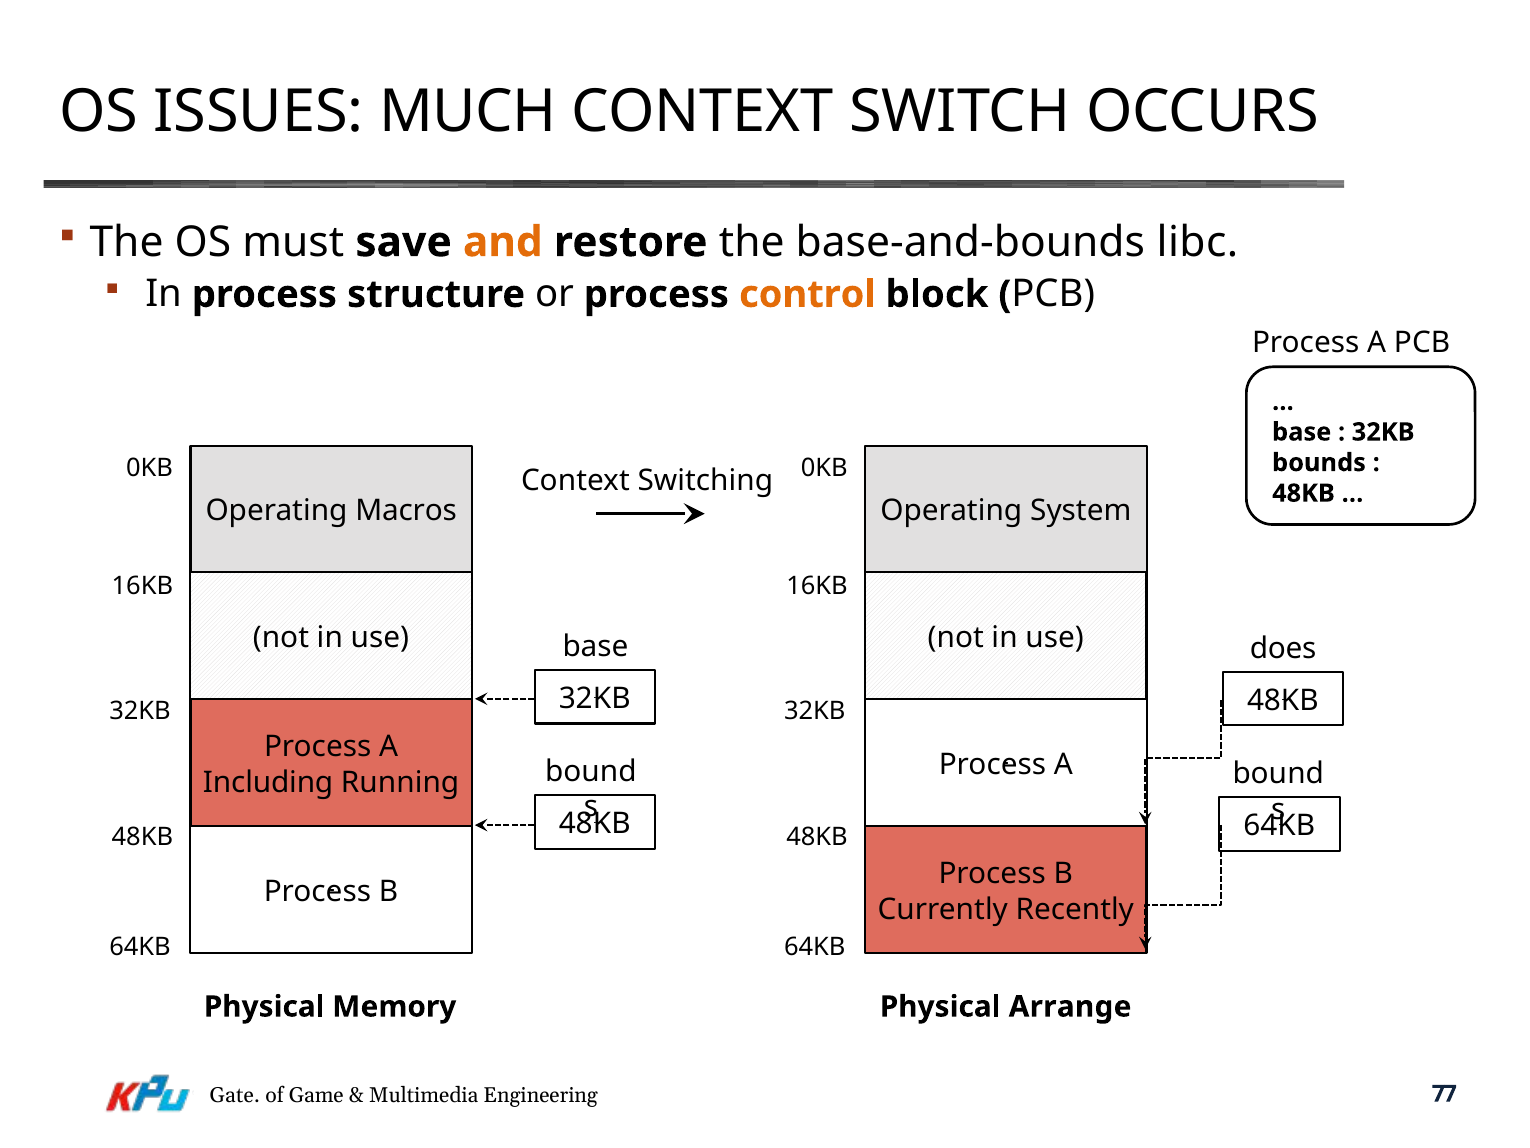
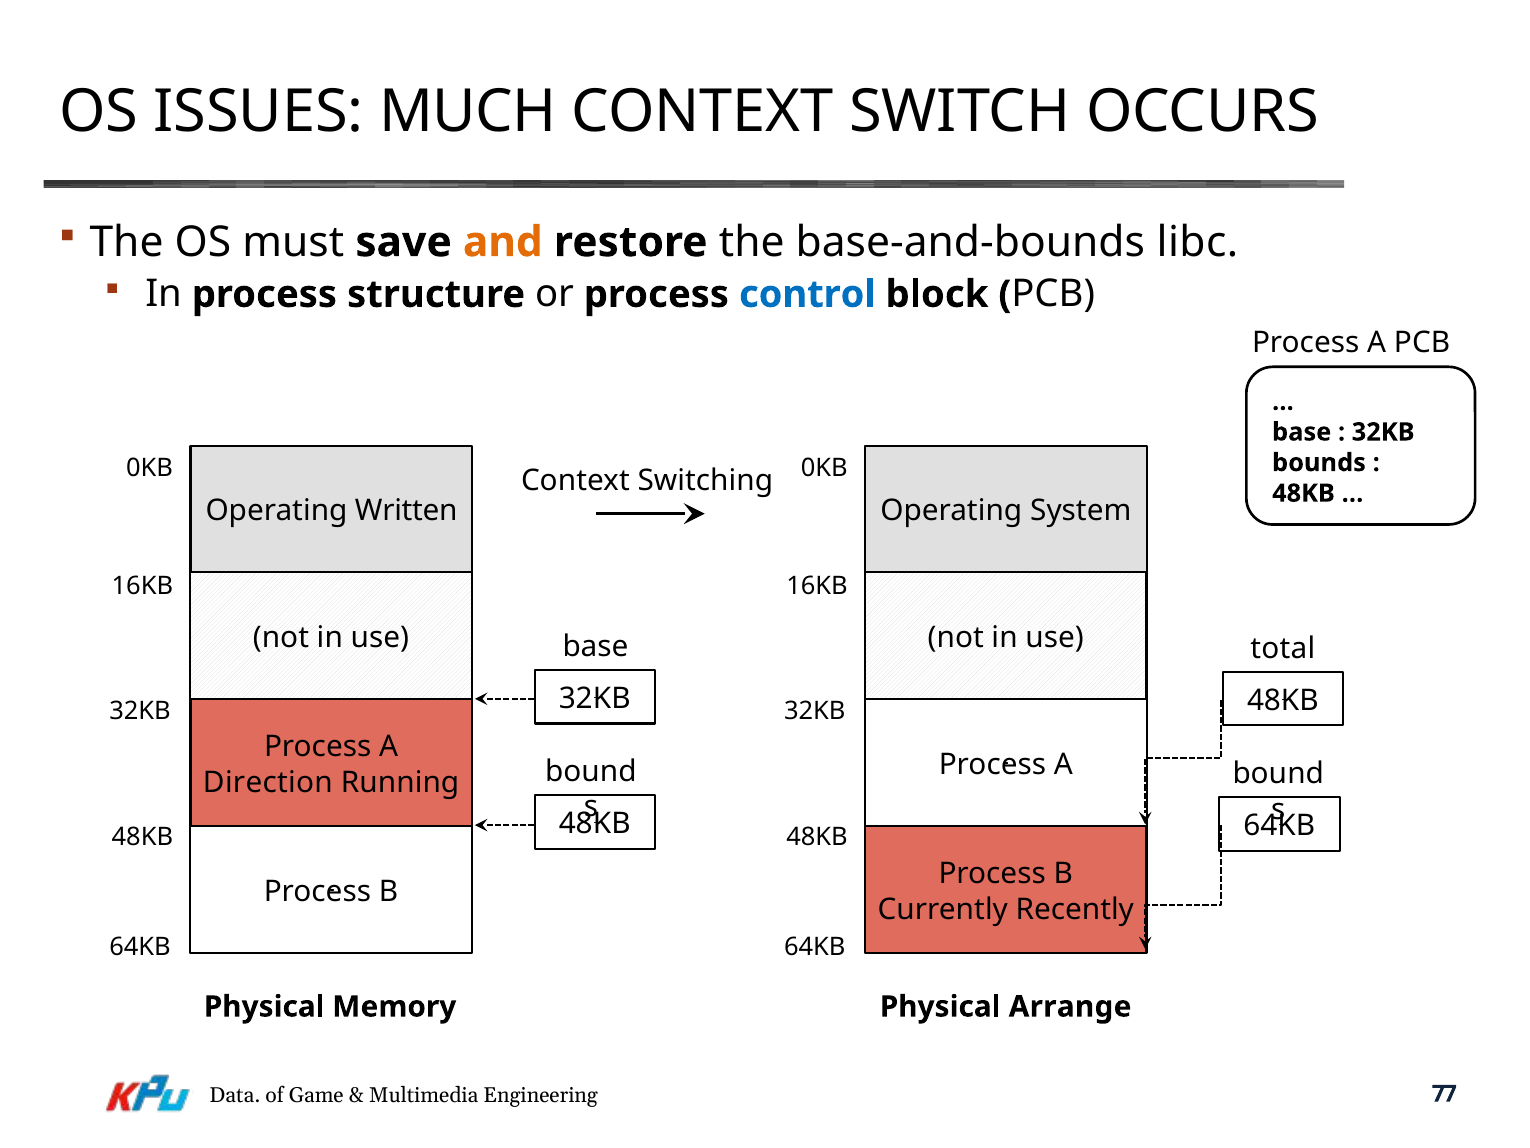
control colour: orange -> blue (807, 294)
Macros: Macros -> Written (406, 511)
does: does -> total (1283, 648)
Including: Including -> Direction (268, 782)
Gate: Gate -> Data (235, 1095)
